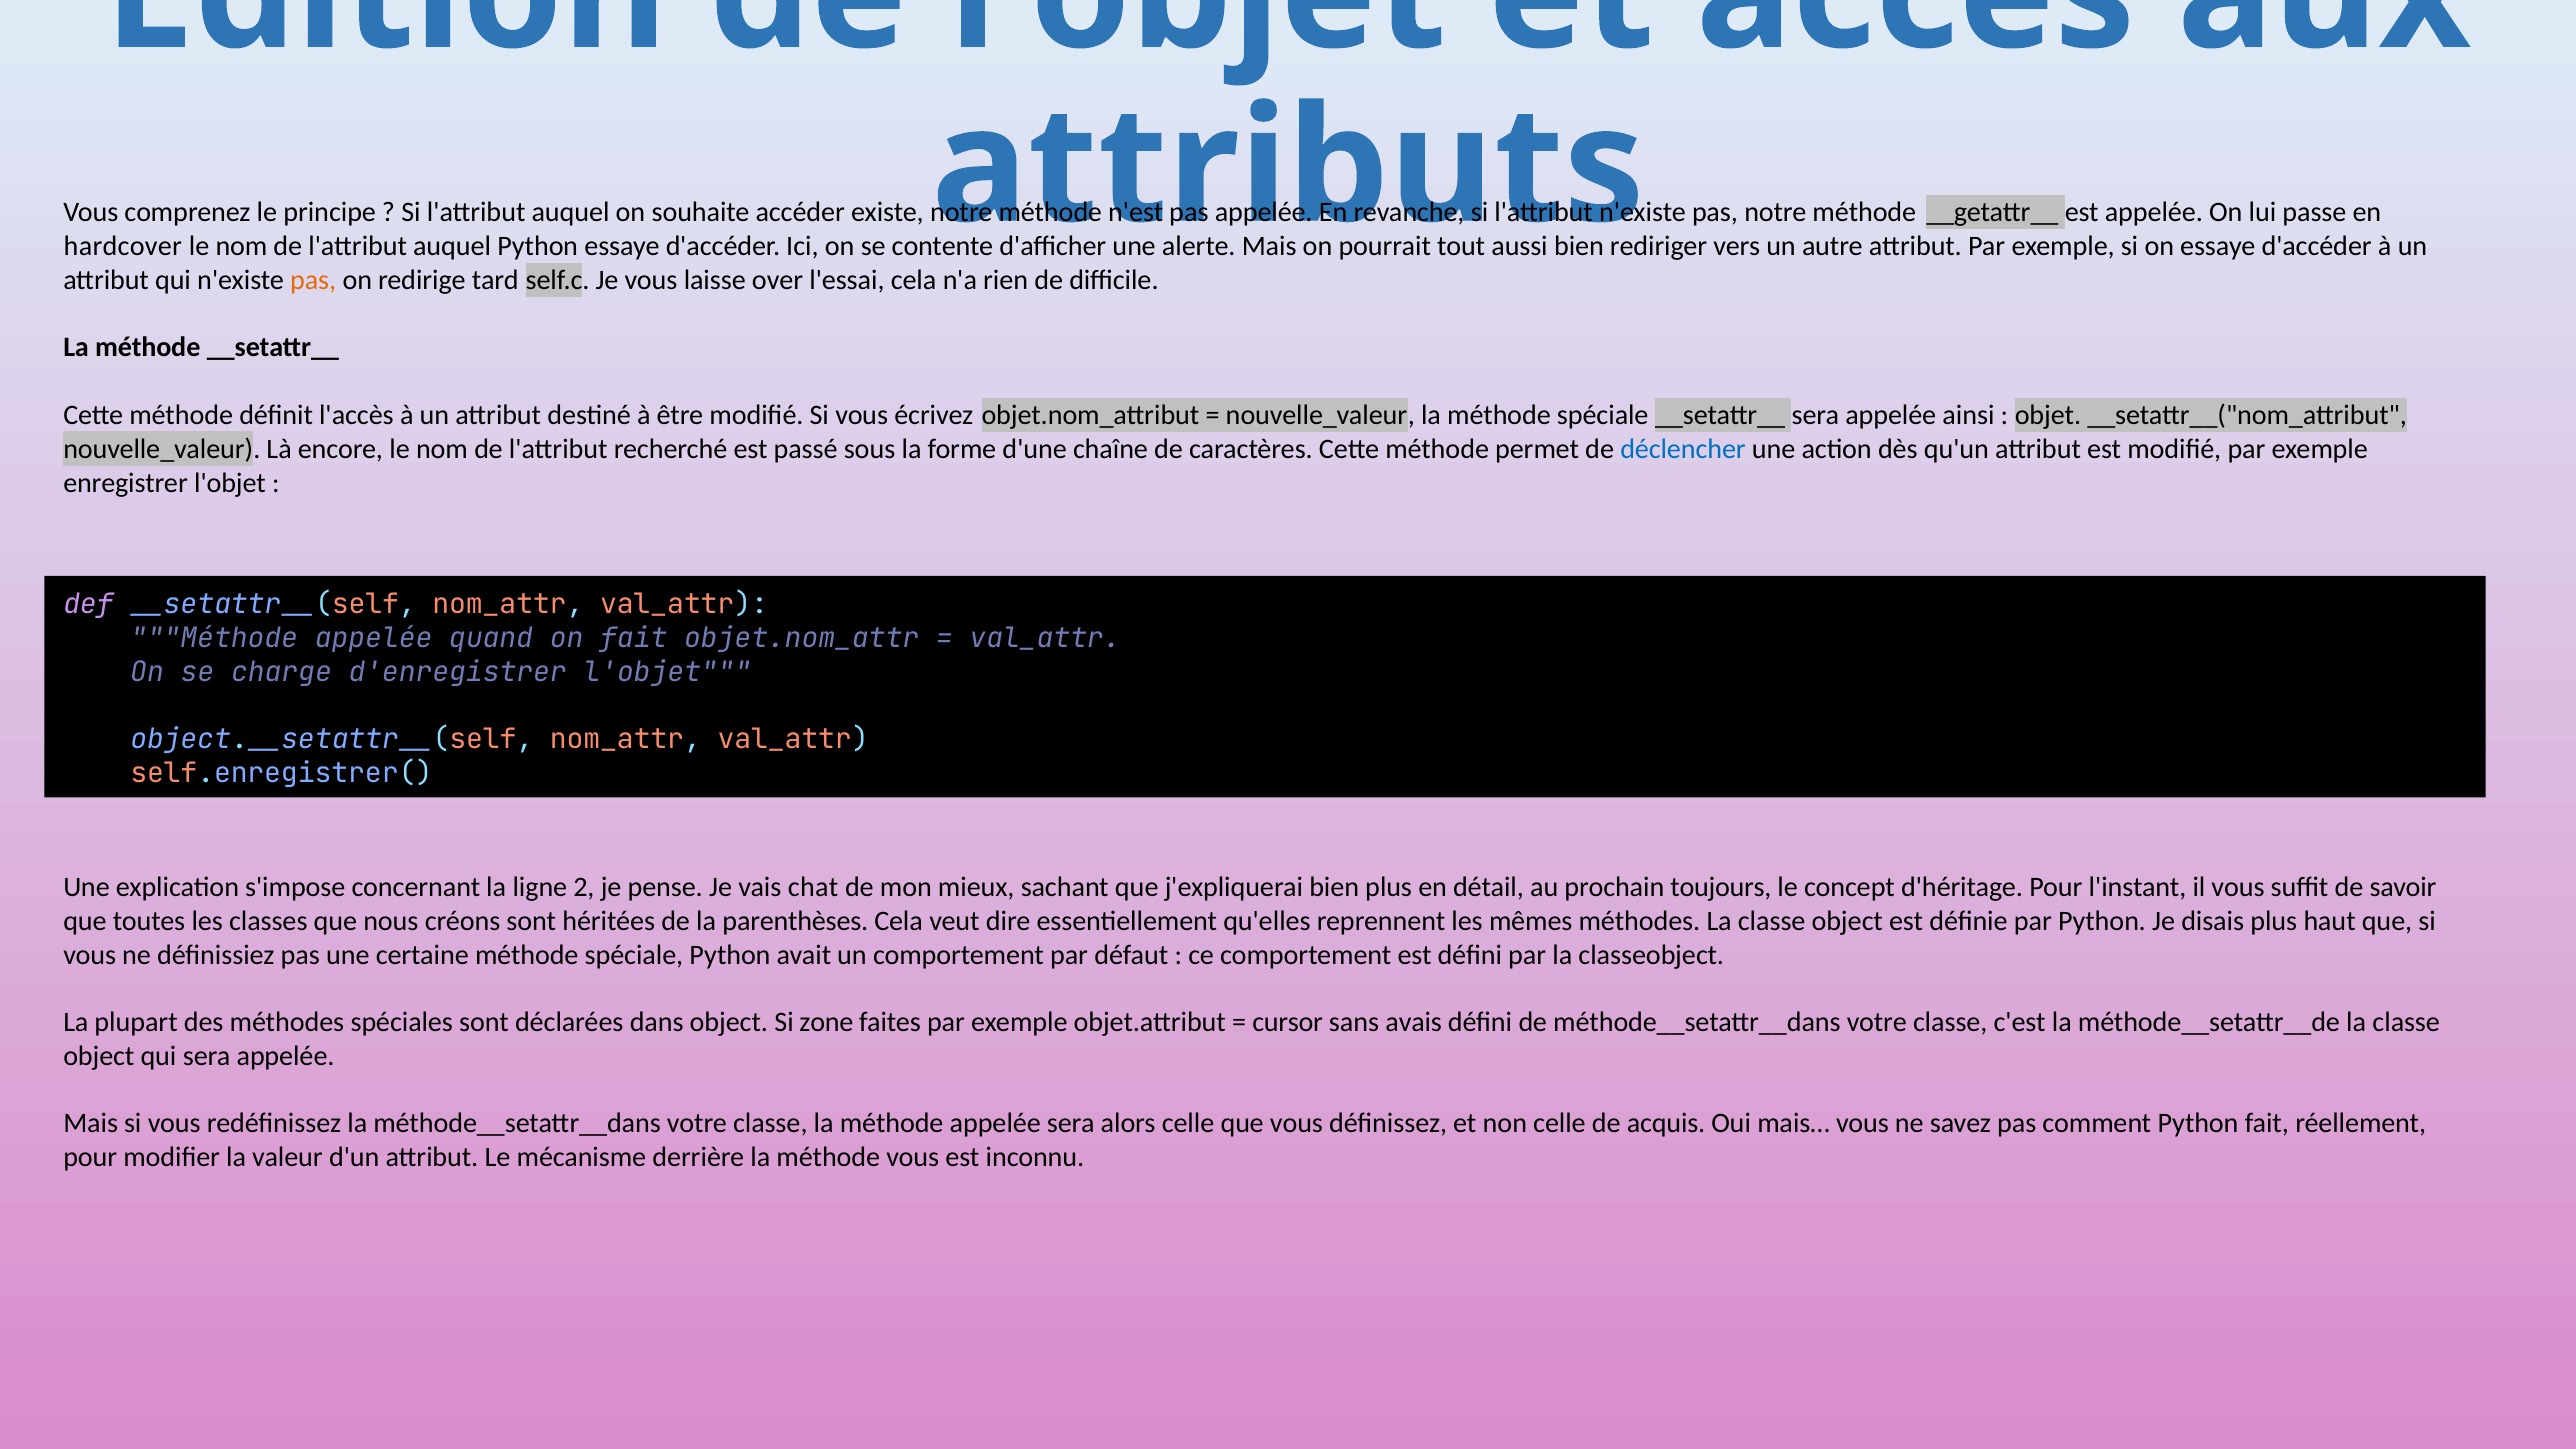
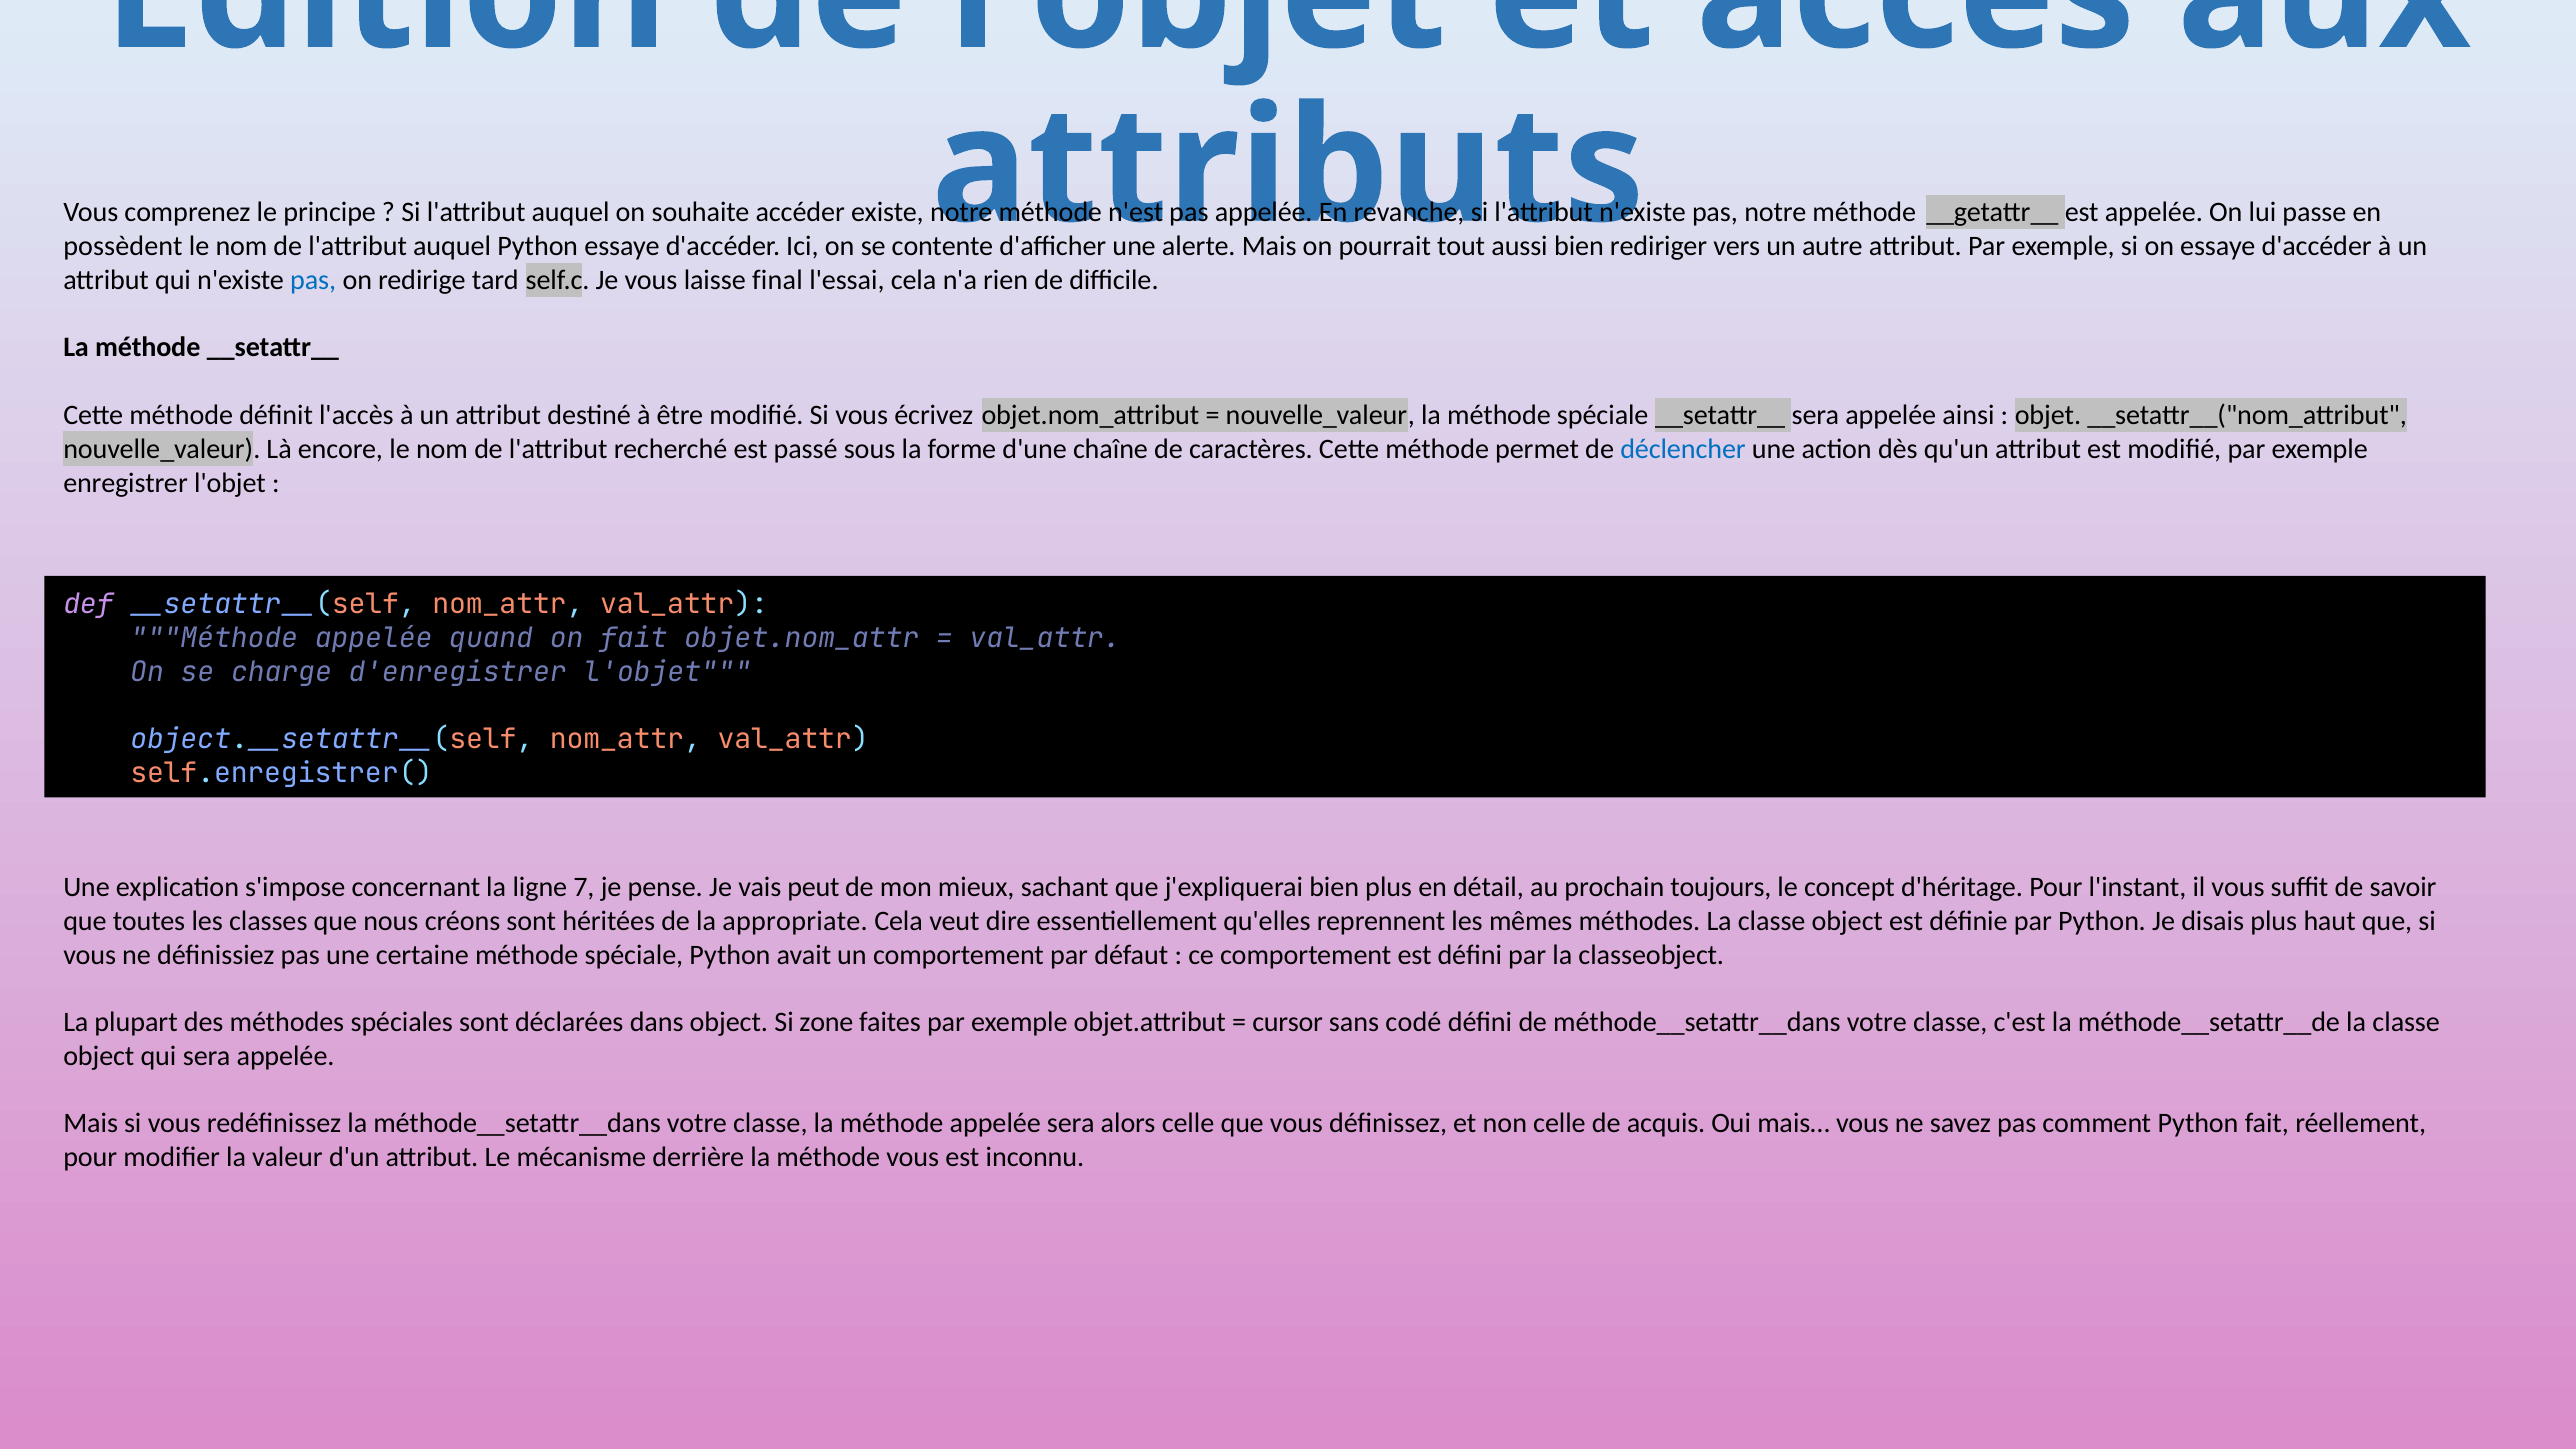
hardcover: hardcover -> possèdent (123, 246)
pas colour: orange -> blue (313, 280)
over: over -> final (777, 280)
2: 2 -> 7 (584, 887)
chat: chat -> peut (813, 887)
parenthèses: parenthèses -> appropriate (795, 921)
avais: avais -> codé (1413, 1022)
